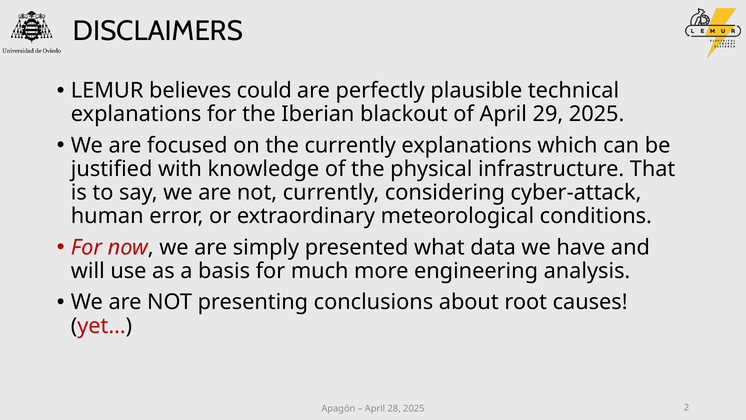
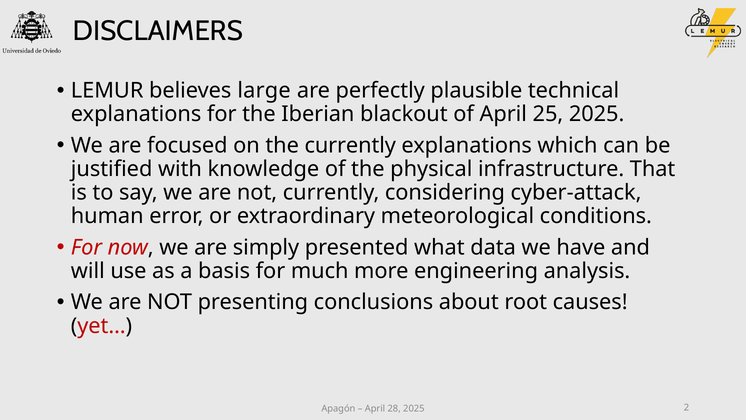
could: could -> large (264, 91)
29: 29 -> 25 (548, 114)
